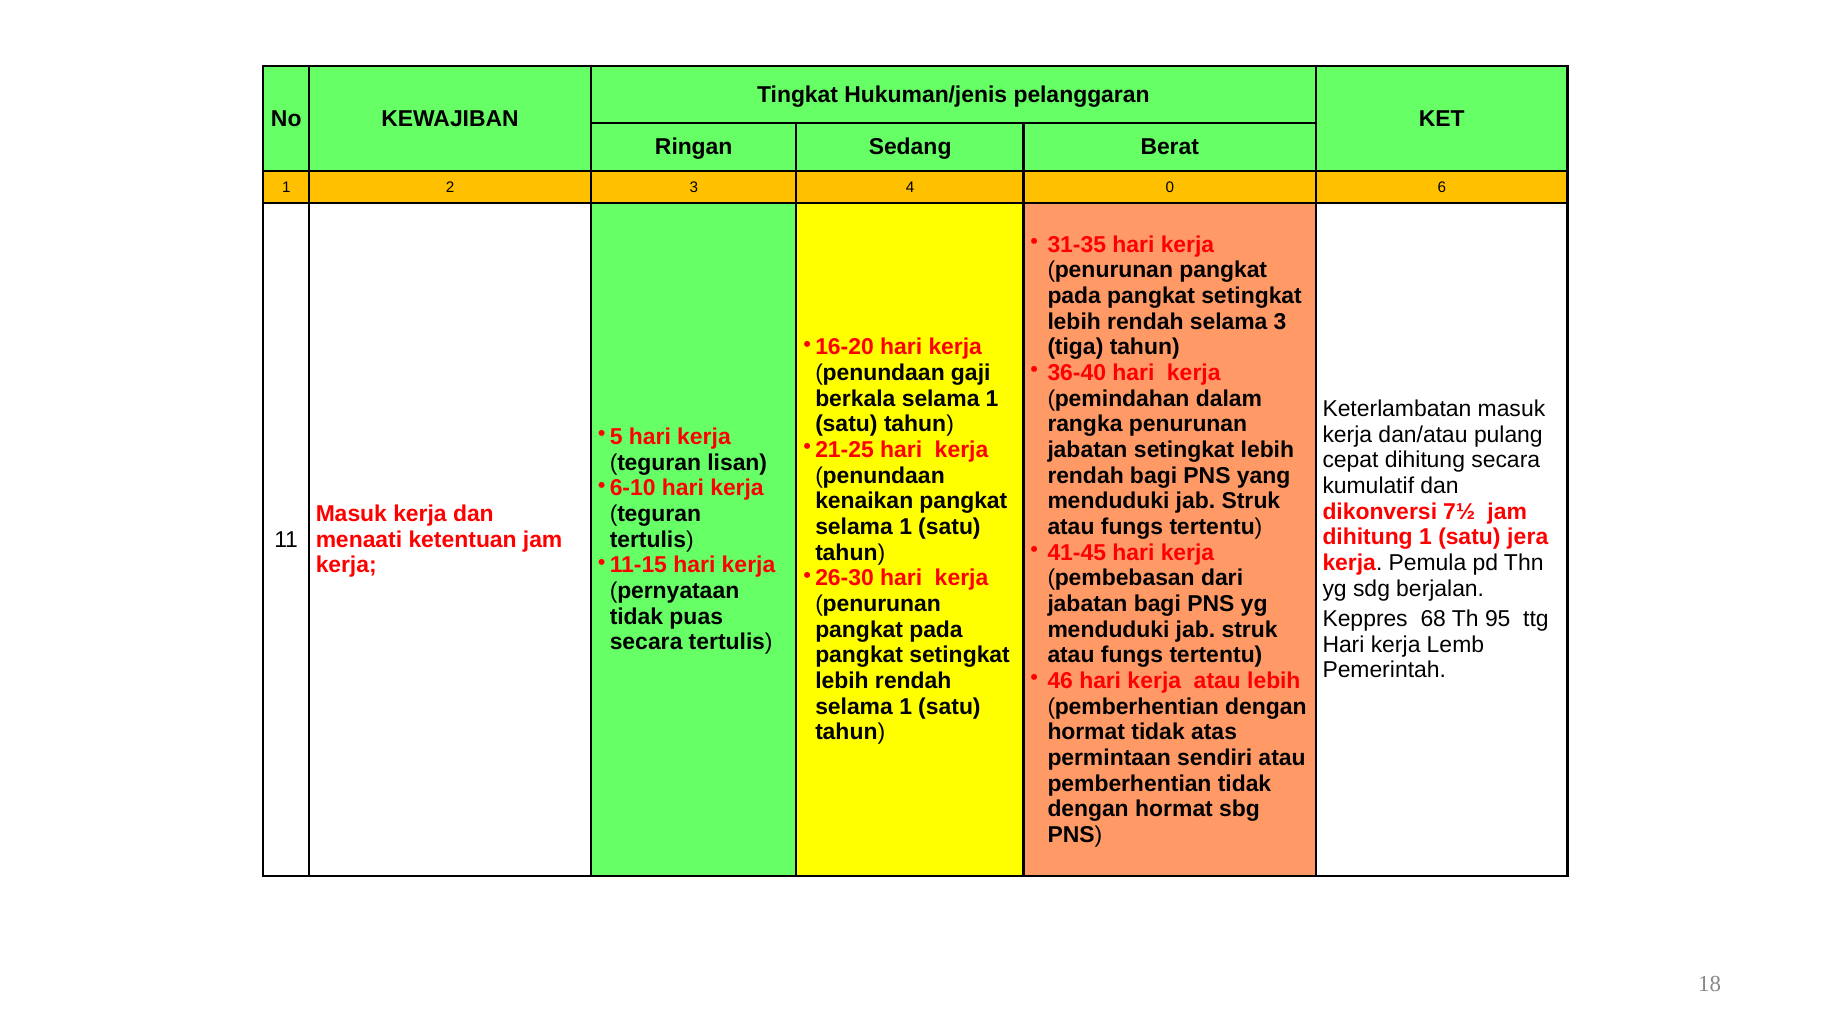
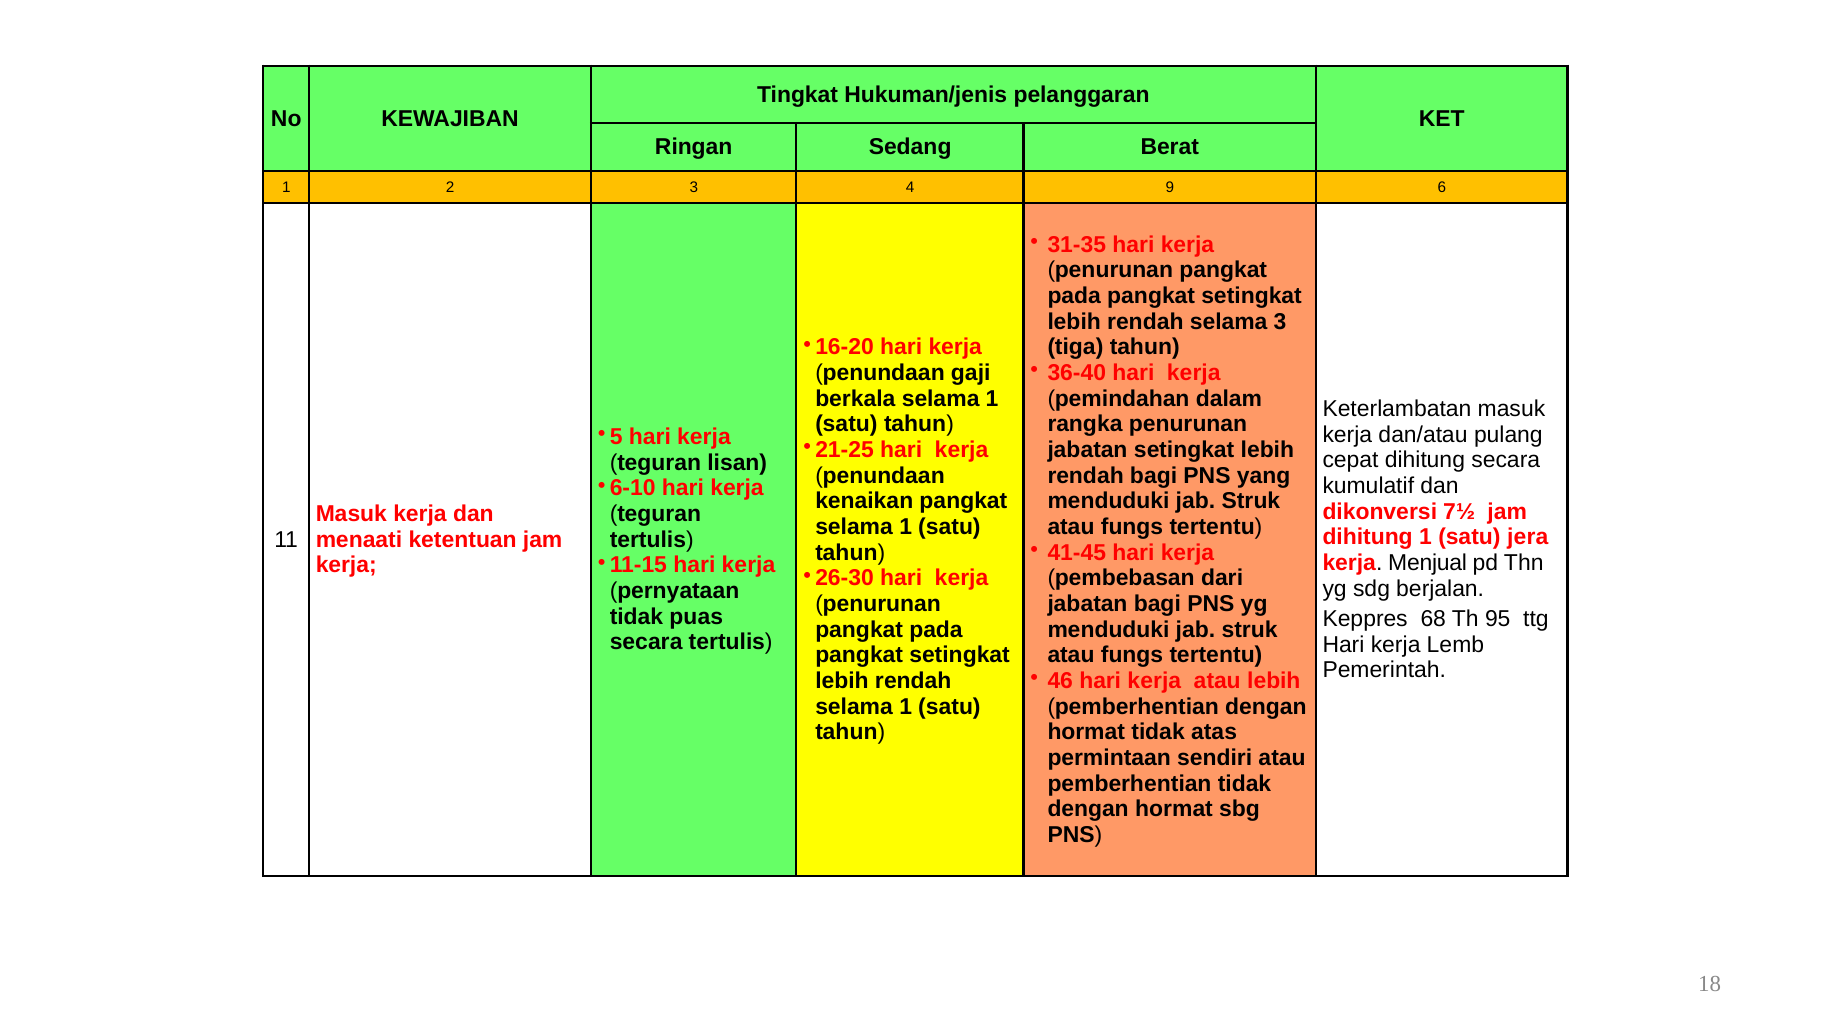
0: 0 -> 9 (1170, 187)
Pemula: Pemula -> Menjual (1428, 563)
